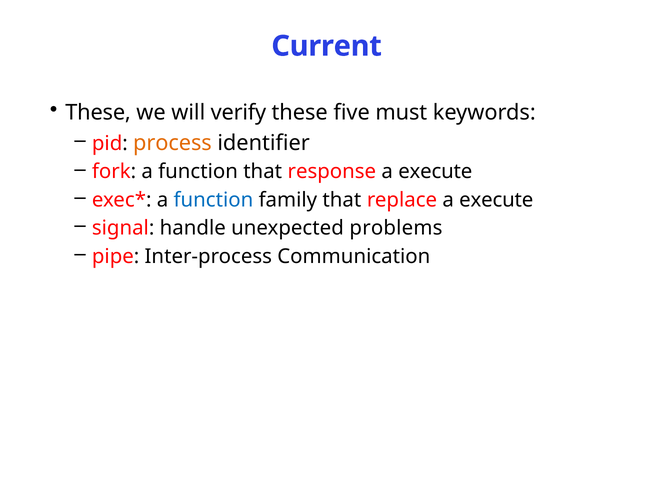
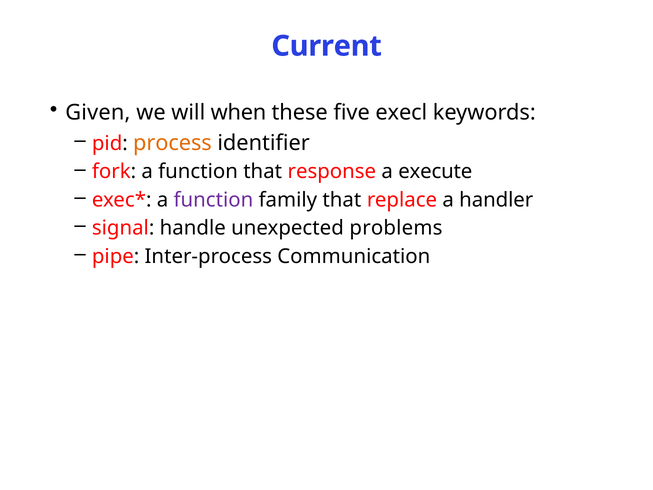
These: These -> Given (98, 113)
verify: verify -> when (238, 113)
must: must -> execl (401, 113)
function colour: blue -> purple (213, 200)
replace a execute: execute -> handler (496, 200)
